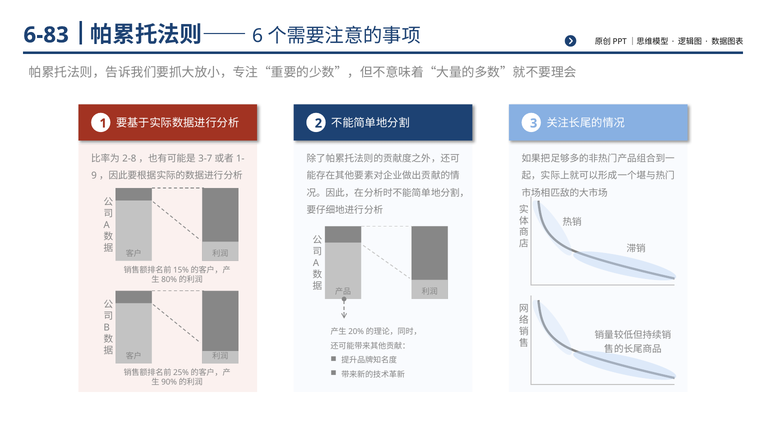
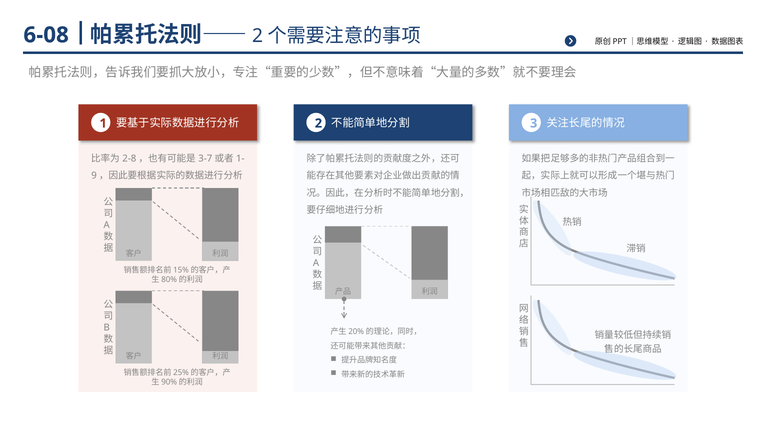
6: 6 -> 2 (258, 36)
6-83: 6-83 -> 6-08 (46, 35)
